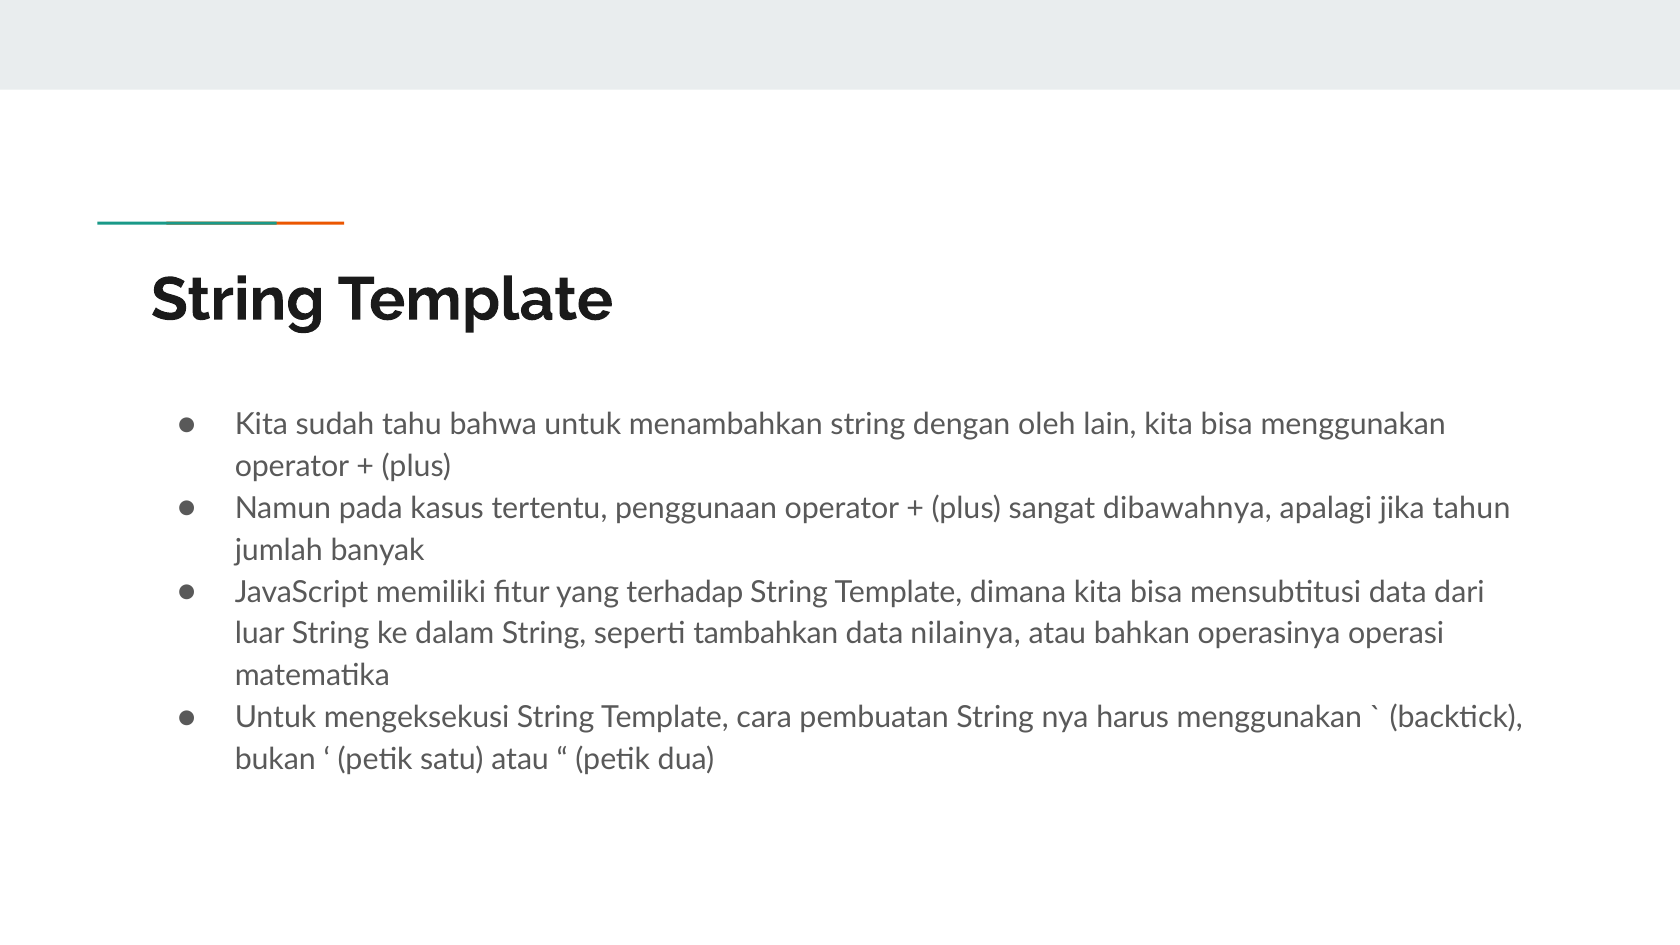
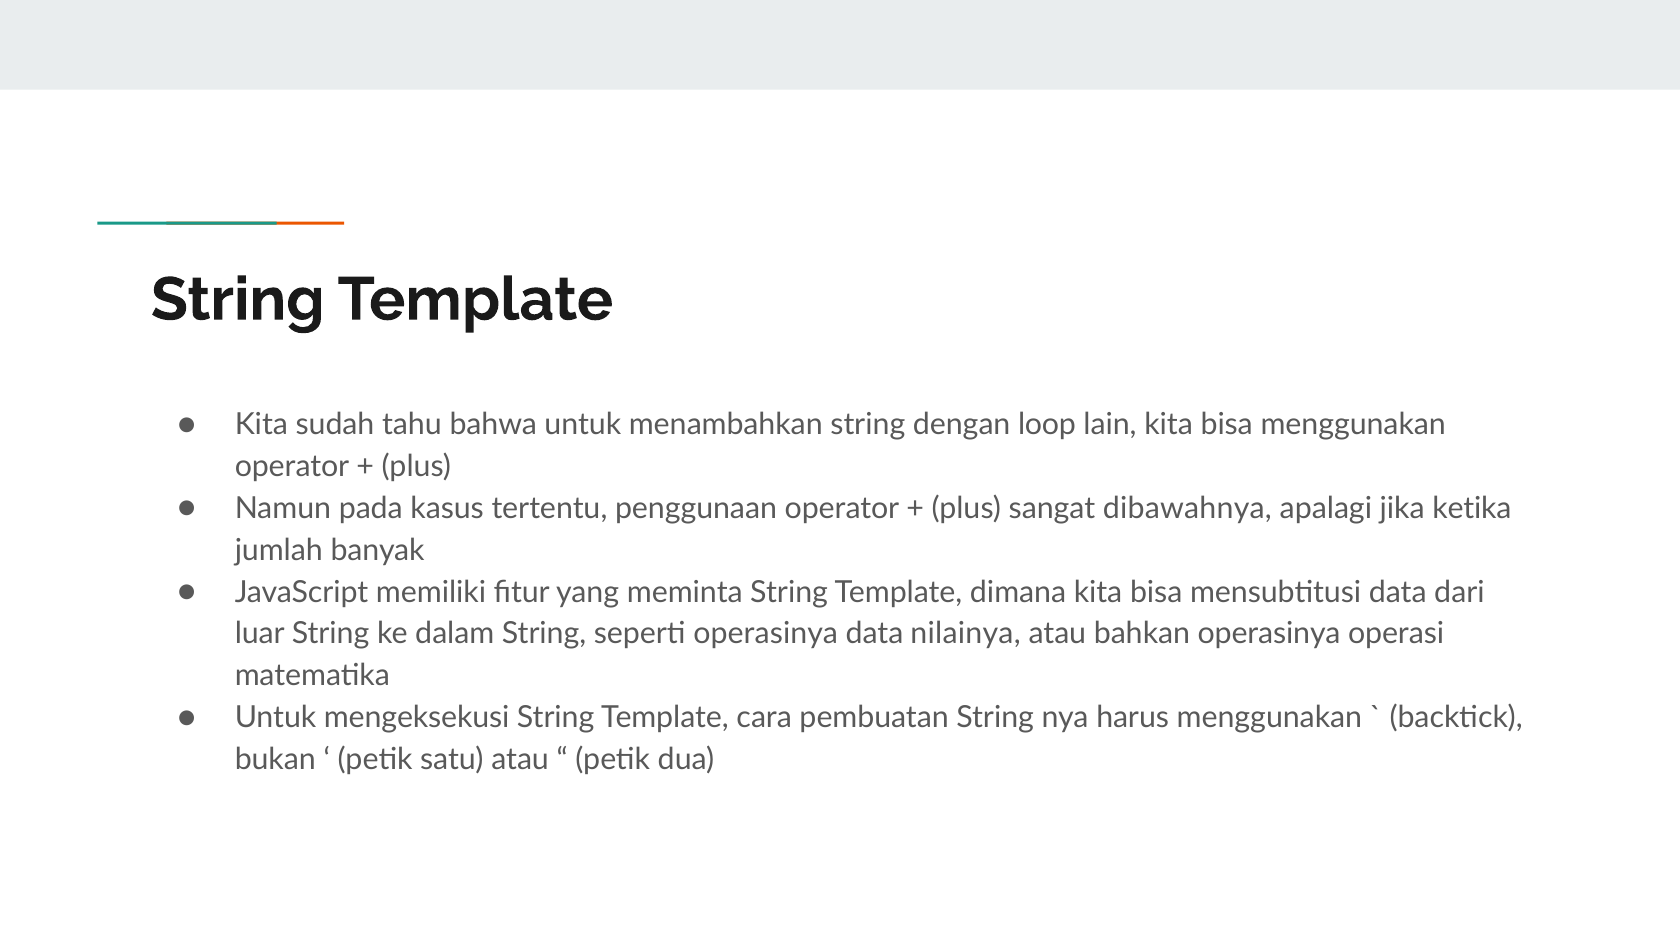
oleh: oleh -> loop (1047, 425)
tahun: tahun -> ketika (1472, 508)
terhadap: terhadap -> meminta (685, 592)
seperti tambahkan: tambahkan -> operasinya (766, 634)
